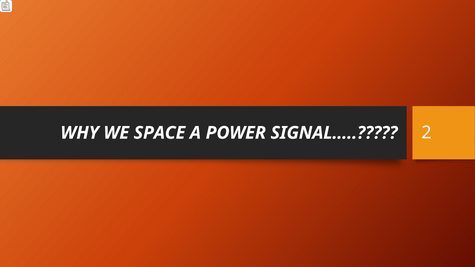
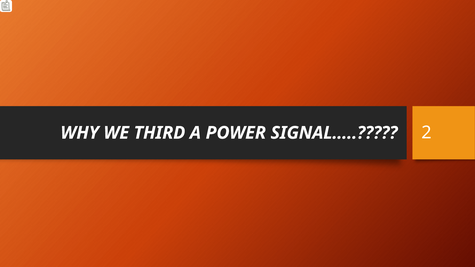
SPACE: SPACE -> THIRD (159, 133)
